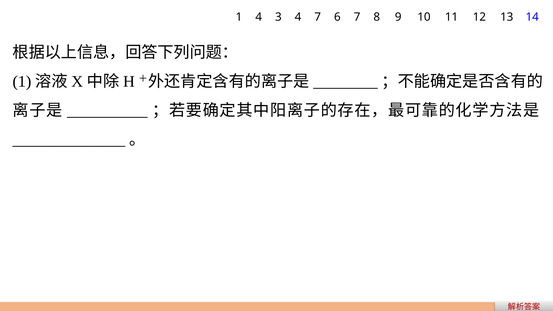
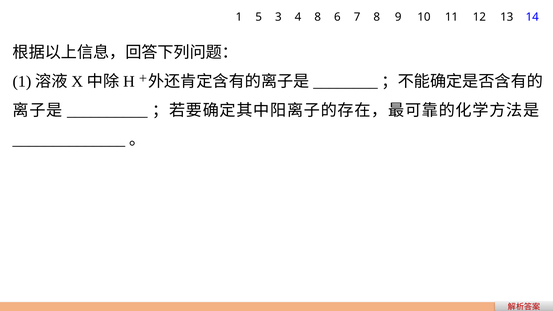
1 4: 4 -> 5 (259, 17)
4 7: 7 -> 8 (318, 17)
